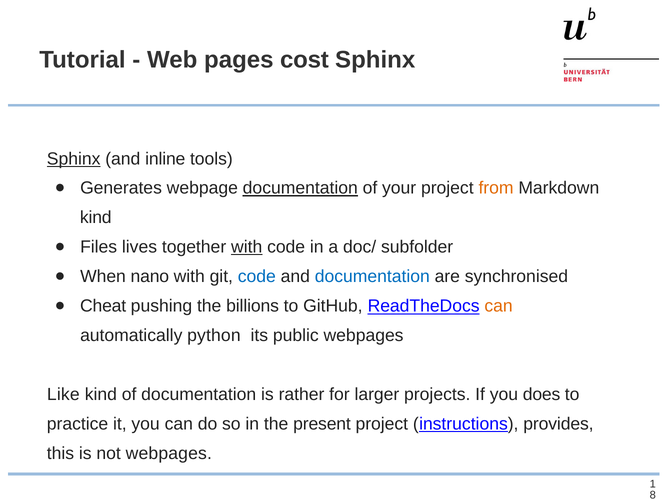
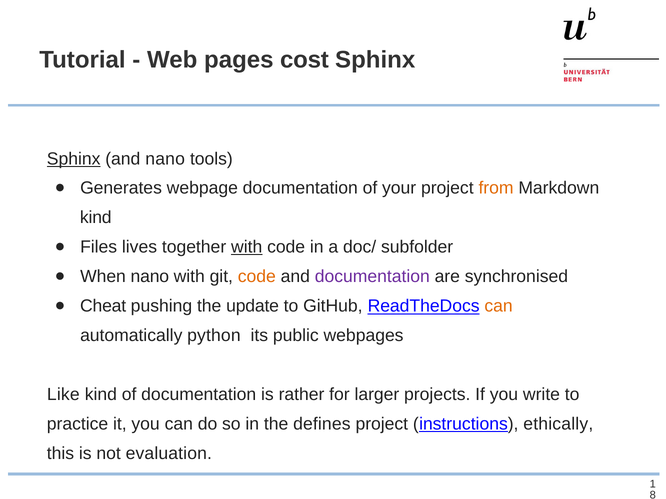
and inline: inline -> nano (165, 159)
documentation underline: present -> none (300, 188)
code colour: blue -> orange (257, 277)
documentation colour: blue -> purple (372, 277)
billions: billions -> update (253, 306)
does: does -> write (541, 395)
present: present -> defines (322, 424)
provides: provides -> ethically (558, 424)
not webpages: webpages -> evaluation (169, 454)
